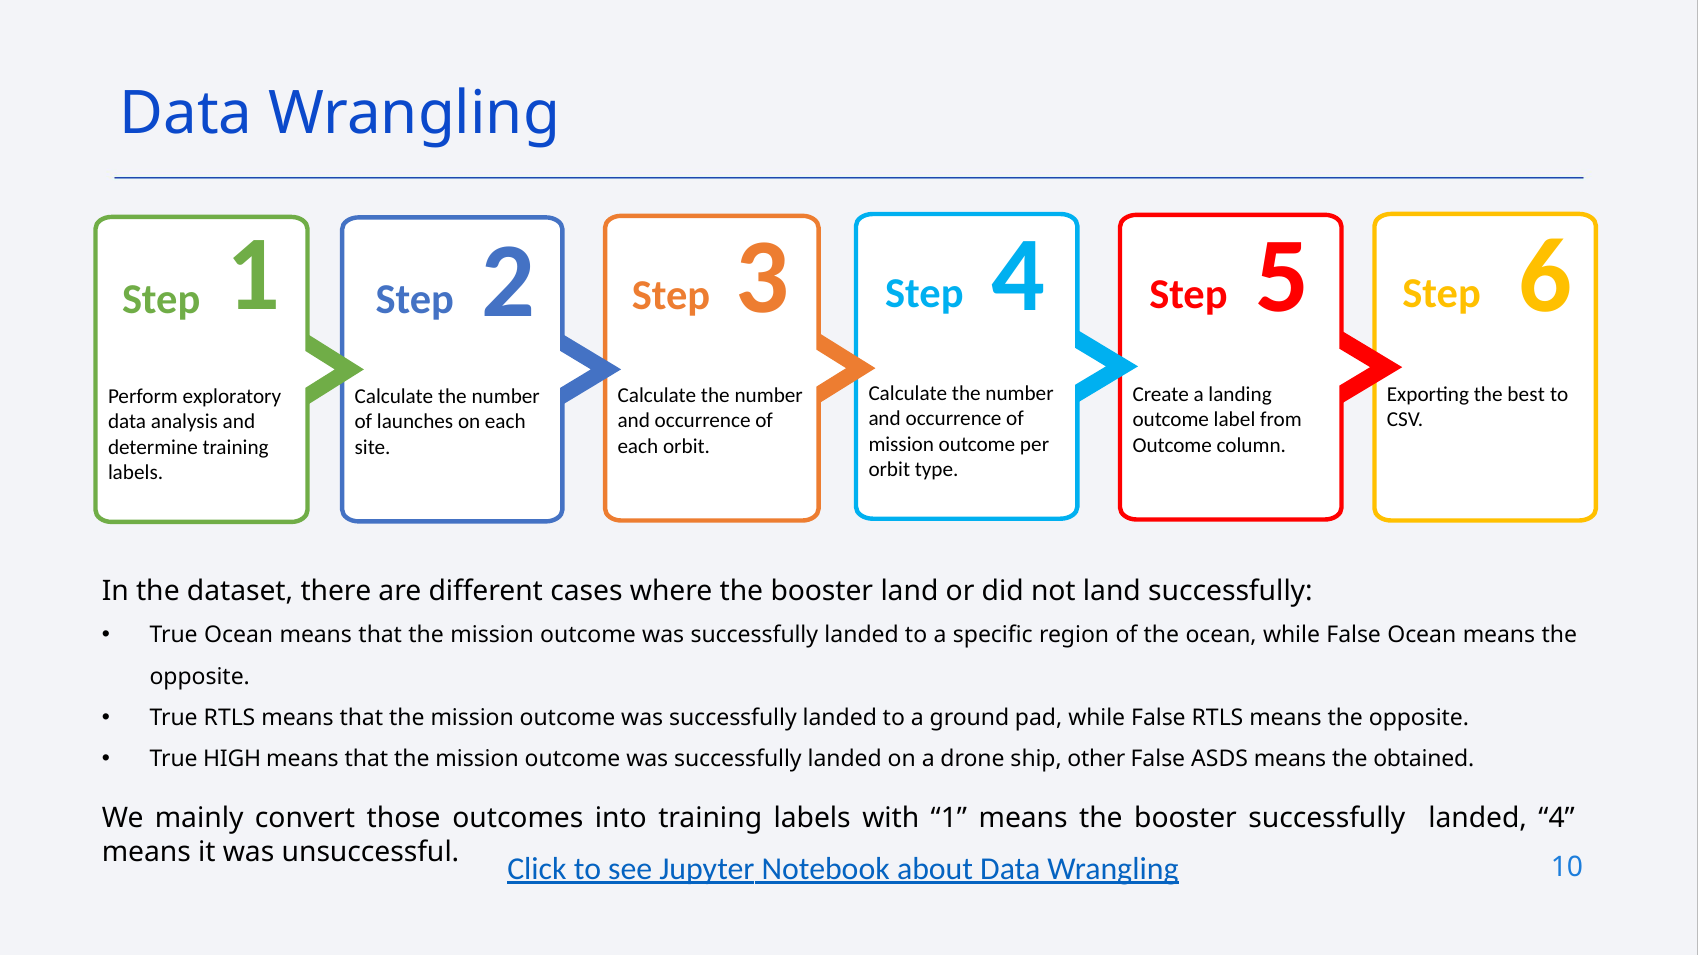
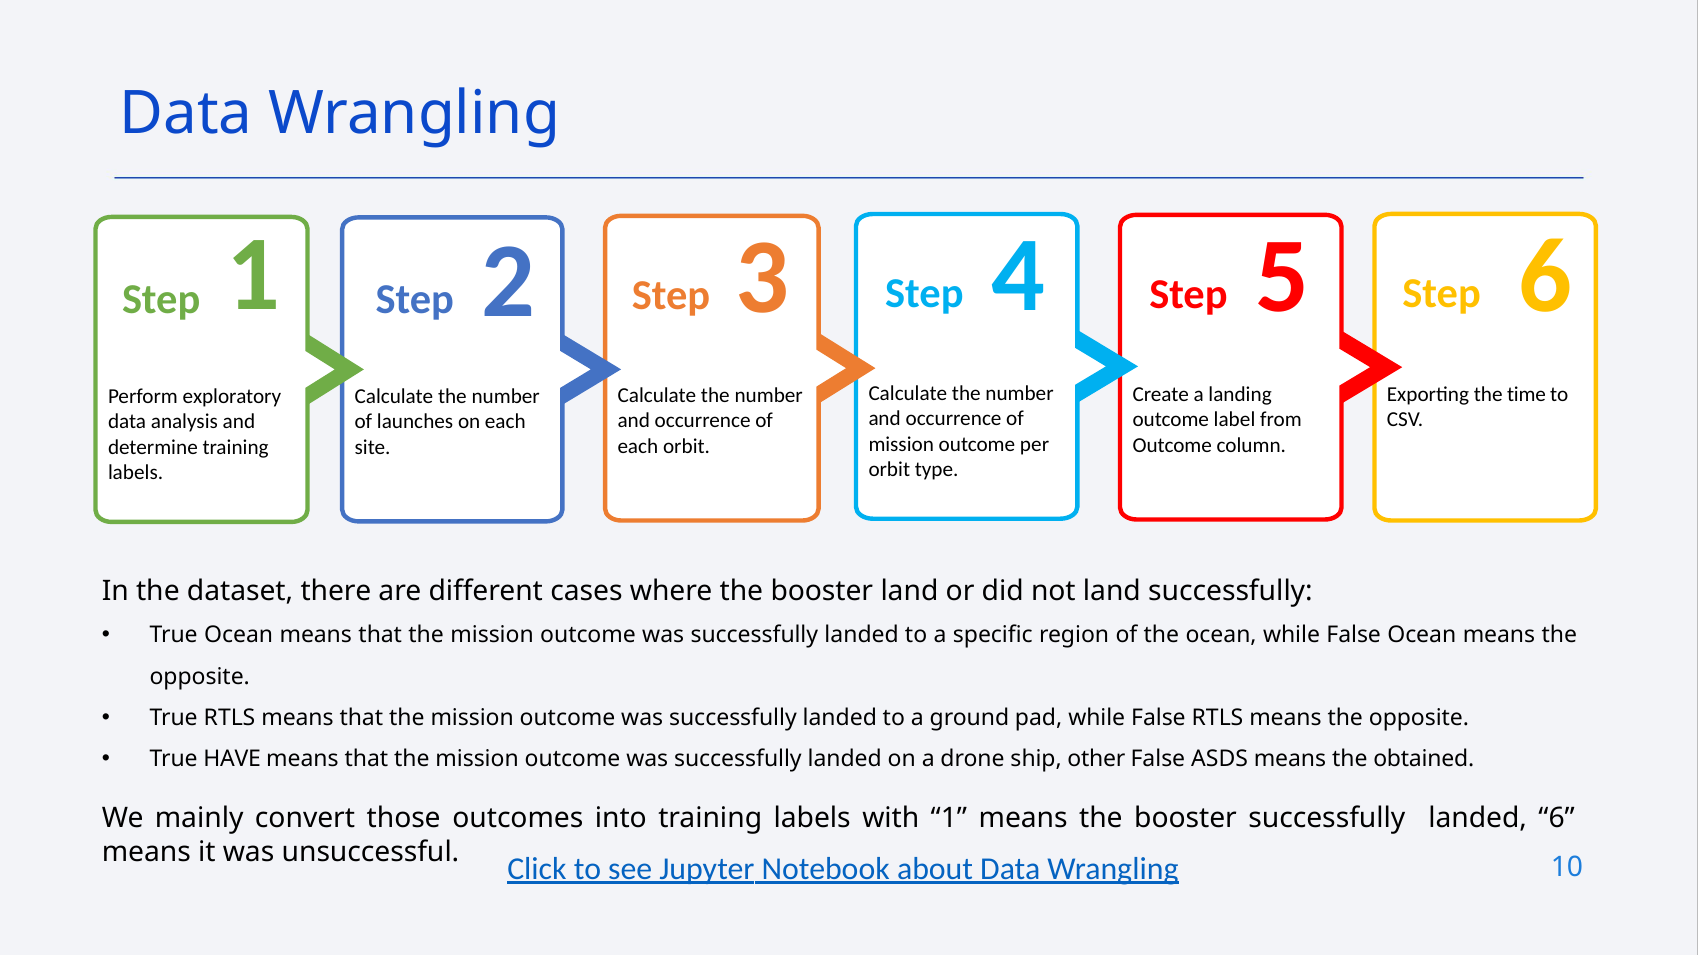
best: best -> time (1526, 394)
HIGH: HIGH -> HAVE (232, 759)
landed 4: 4 -> 6 (1557, 818)
